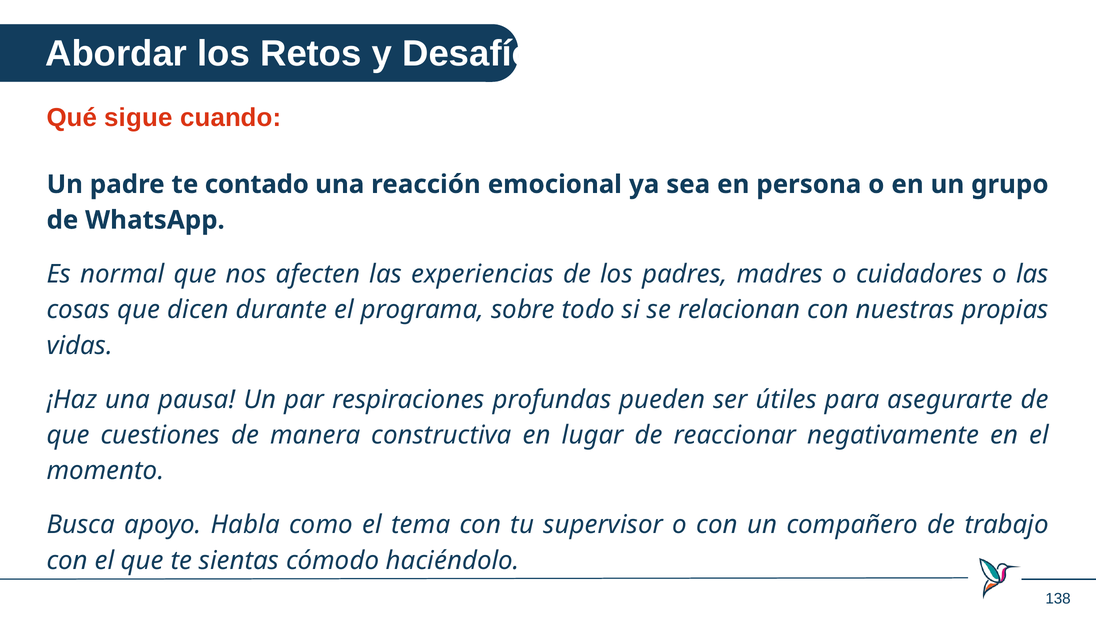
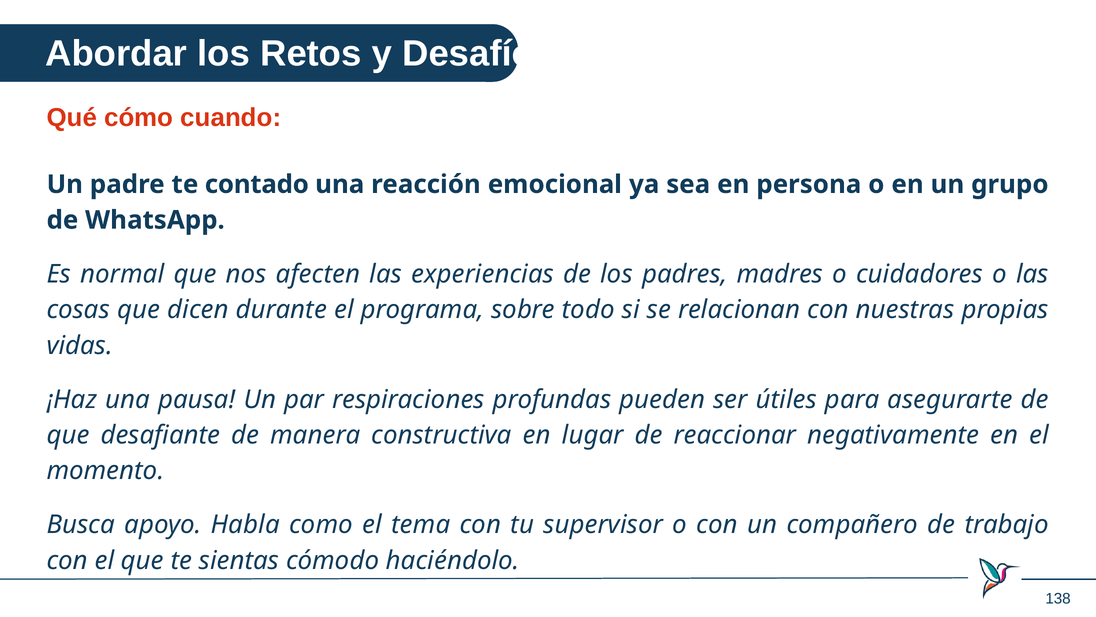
sigue: sigue -> cómo (139, 117)
cuestiones: cuestiones -> desafiante (160, 435)
